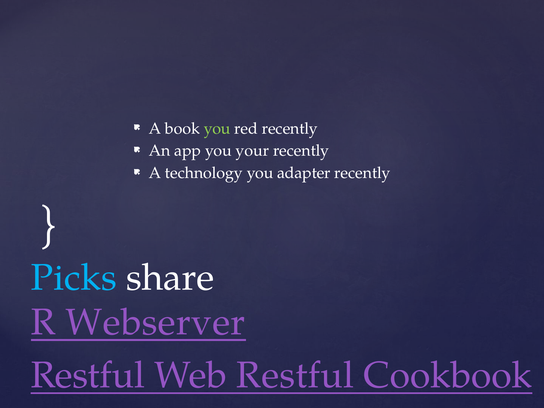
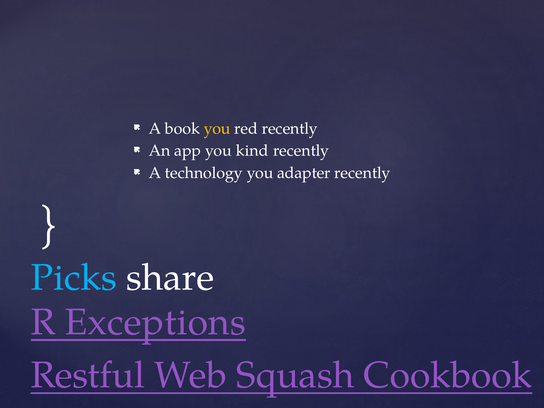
you colour: light green -> yellow (217, 128)
your: your -> kind (252, 151)
Webserver: Webserver -> Exceptions (155, 322)
Web Restful: Restful -> Squash (295, 375)
